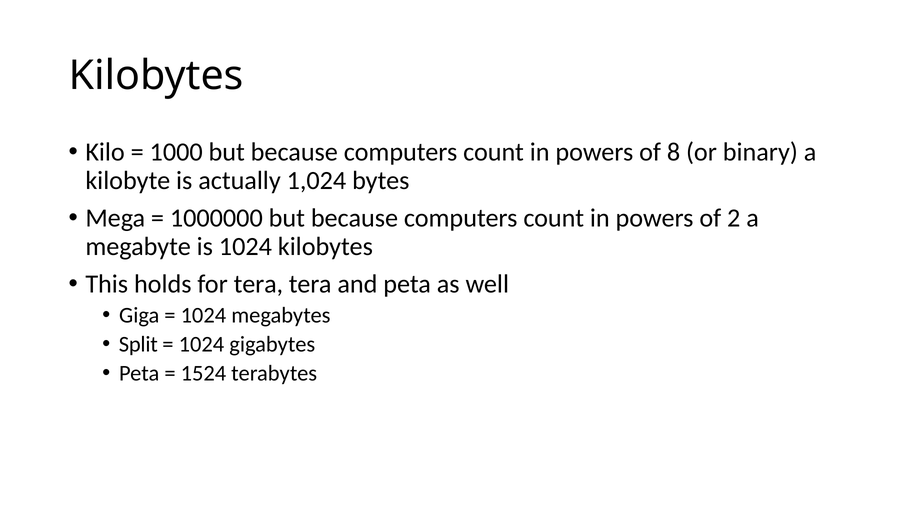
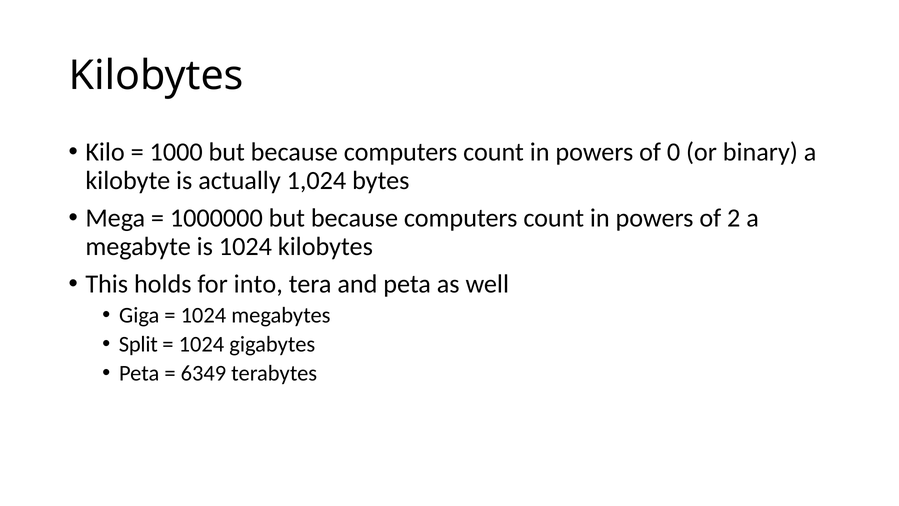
8: 8 -> 0 (674, 152)
for tera: tera -> into (258, 284)
1524: 1524 -> 6349 (203, 373)
